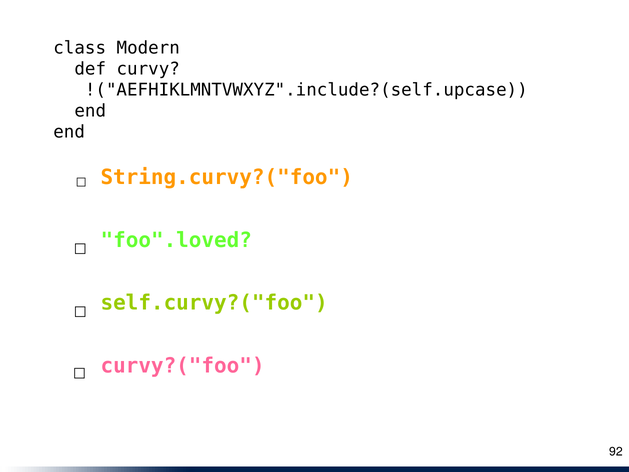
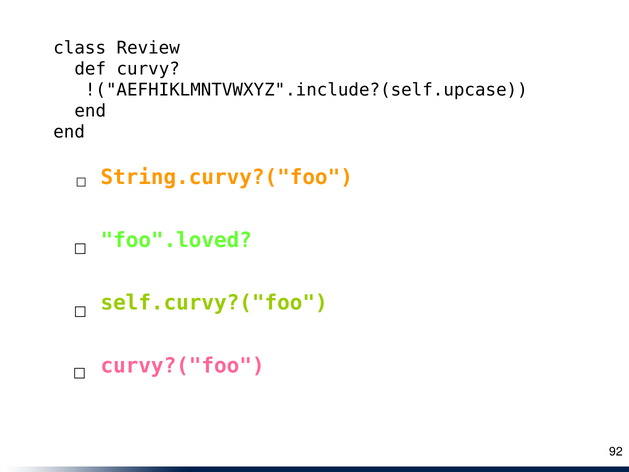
Modern: Modern -> Review (148, 48)
